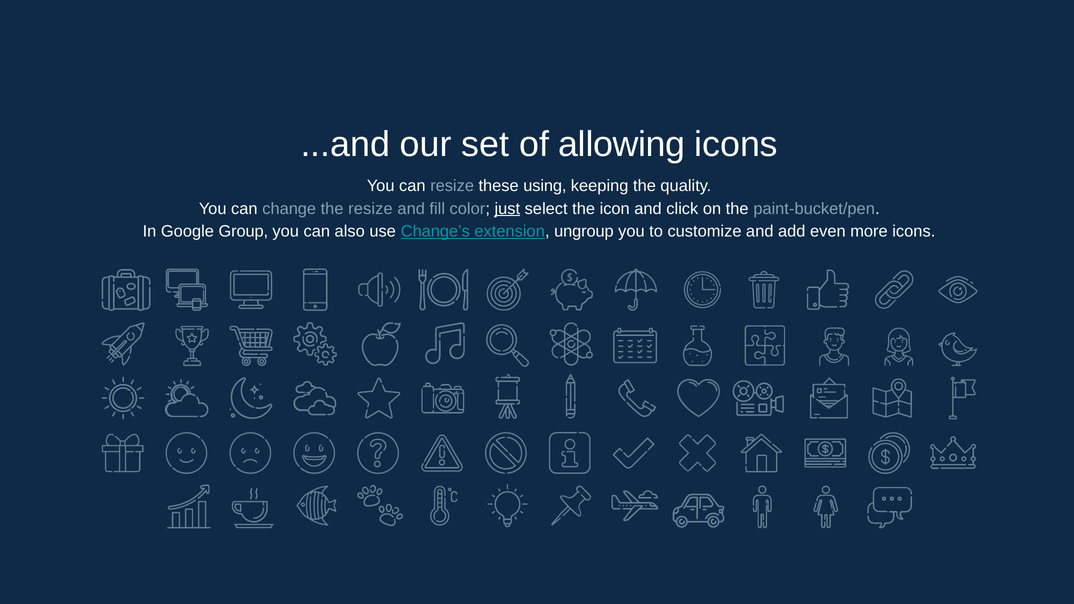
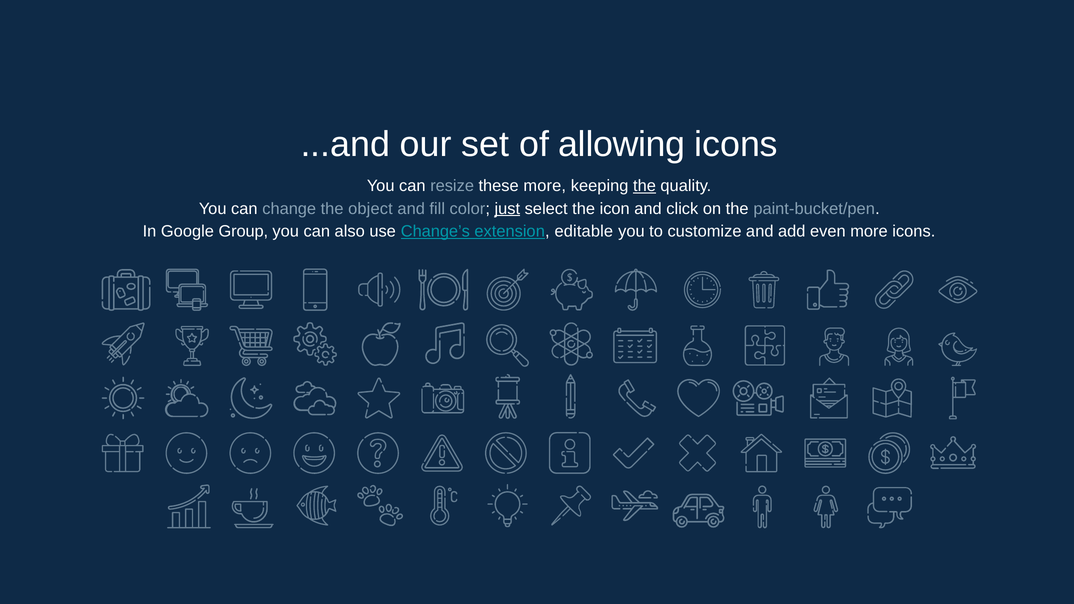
these using: using -> more (545, 186)
the underline: none -> present (644, 186)
the resize: resize -> object (370, 209)
ungroup: ungroup -> editable (584, 231)
